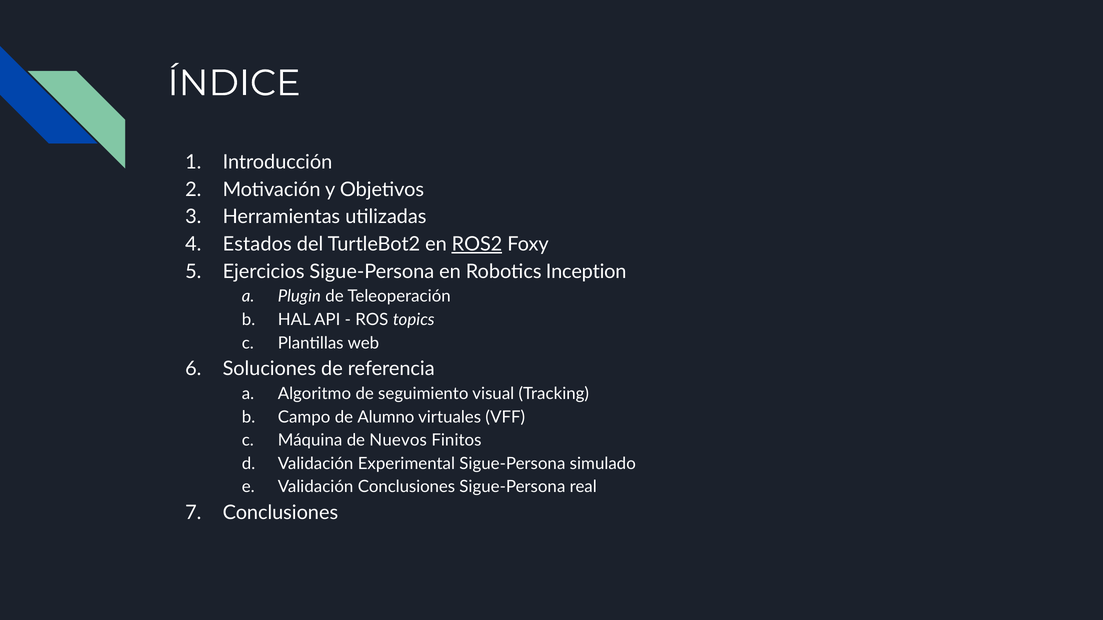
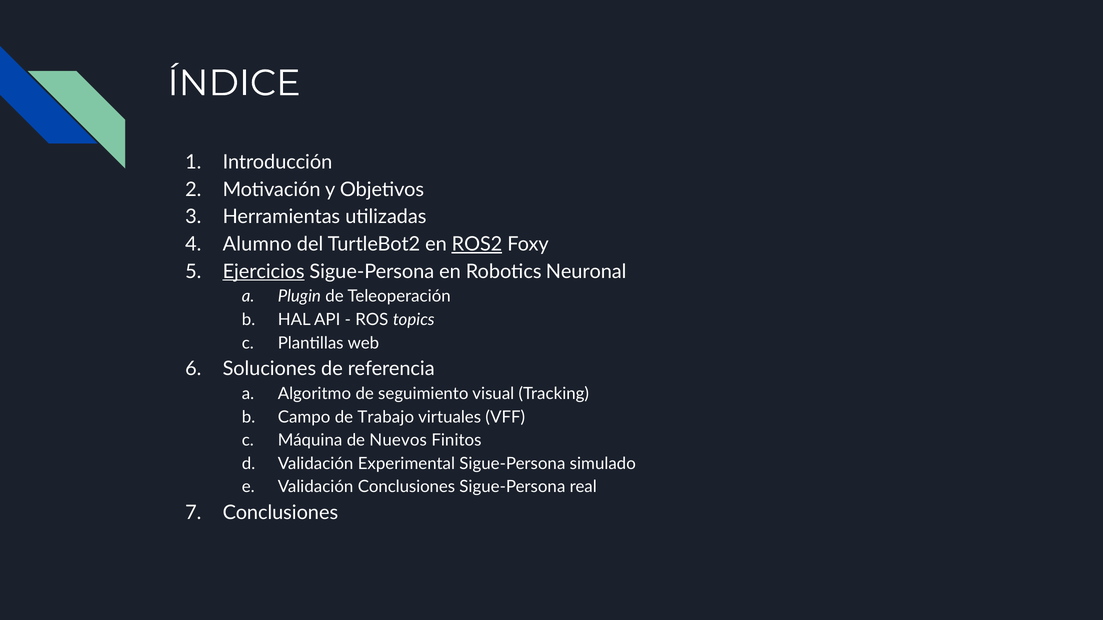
Estados: Estados -> Alumno (257, 244)
Ejercicios underline: none -> present (264, 272)
Inception: Inception -> Neuronal (586, 272)
Alumno: Alumno -> Trabajo (386, 417)
